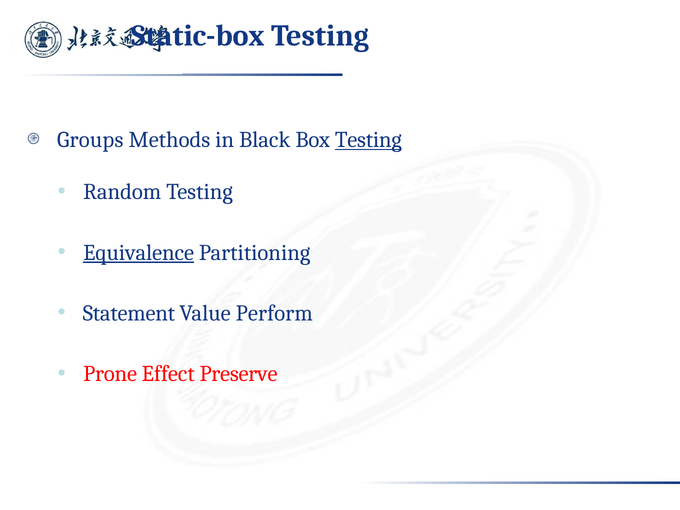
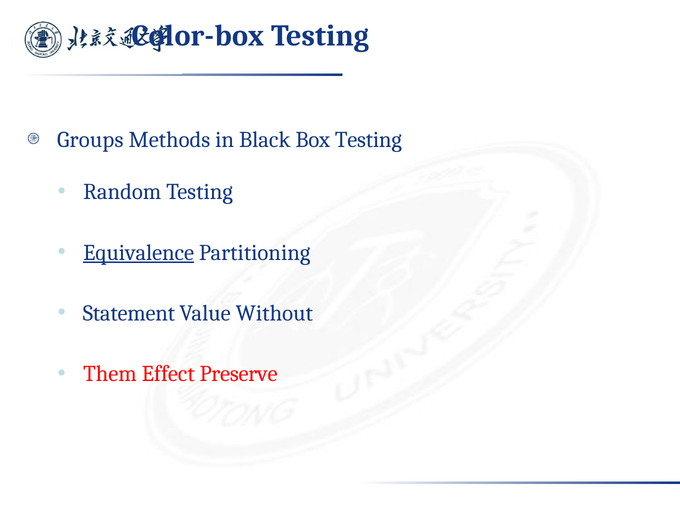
Static-box: Static-box -> Color-box (198, 36)
Testing underline: present -> none (368, 140)
Perform: Perform -> Without (274, 313)
Prone: Prone -> Them (110, 374)
